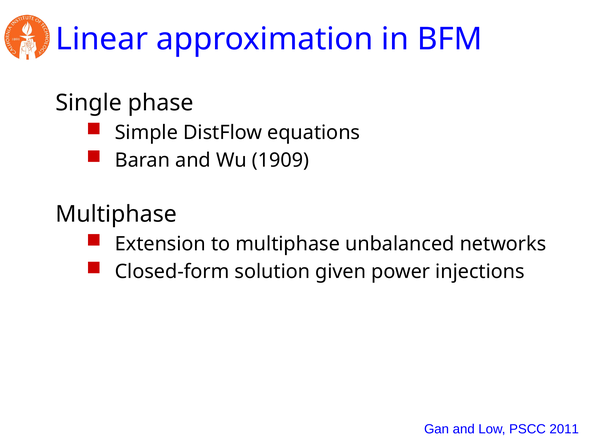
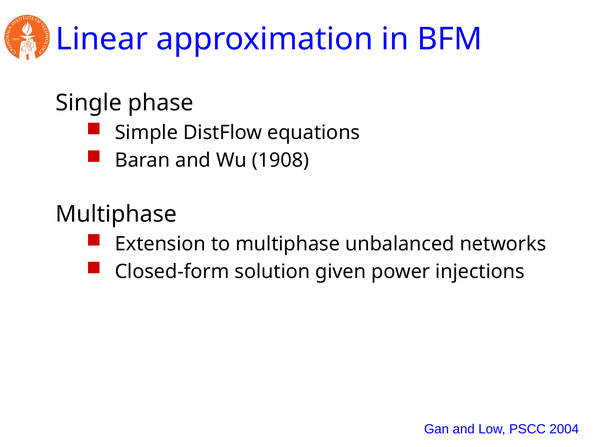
1909: 1909 -> 1908 (280, 160)
2011: 2011 -> 2004 (564, 429)
